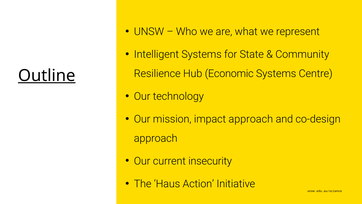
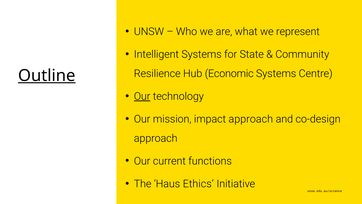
Our underline: none -> present (142, 96)
insecurity: insecurity -> functions (210, 161)
Action: Action -> Ethics (198, 184)
